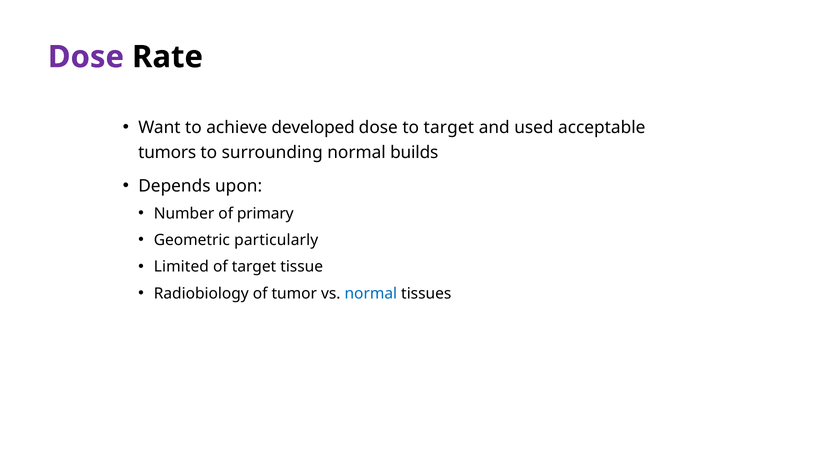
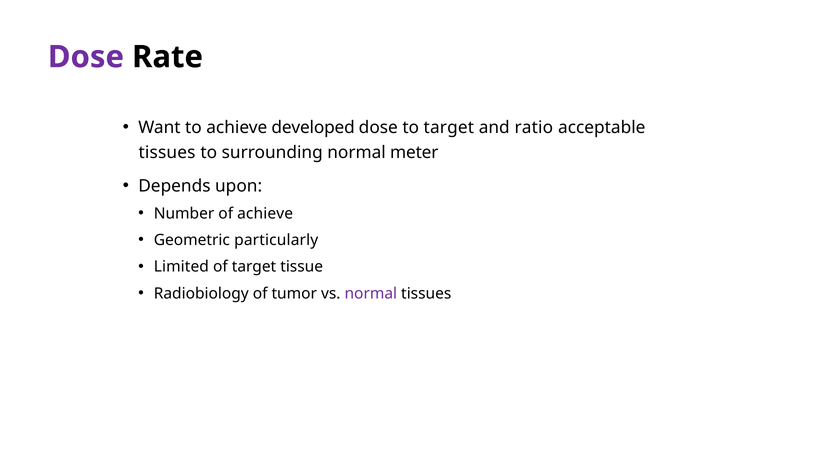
used: used -> ratio (534, 127)
tumors: tumors -> tissues (167, 152)
builds: builds -> meter (414, 152)
of primary: primary -> achieve (265, 213)
normal colour: blue -> purple (371, 293)
